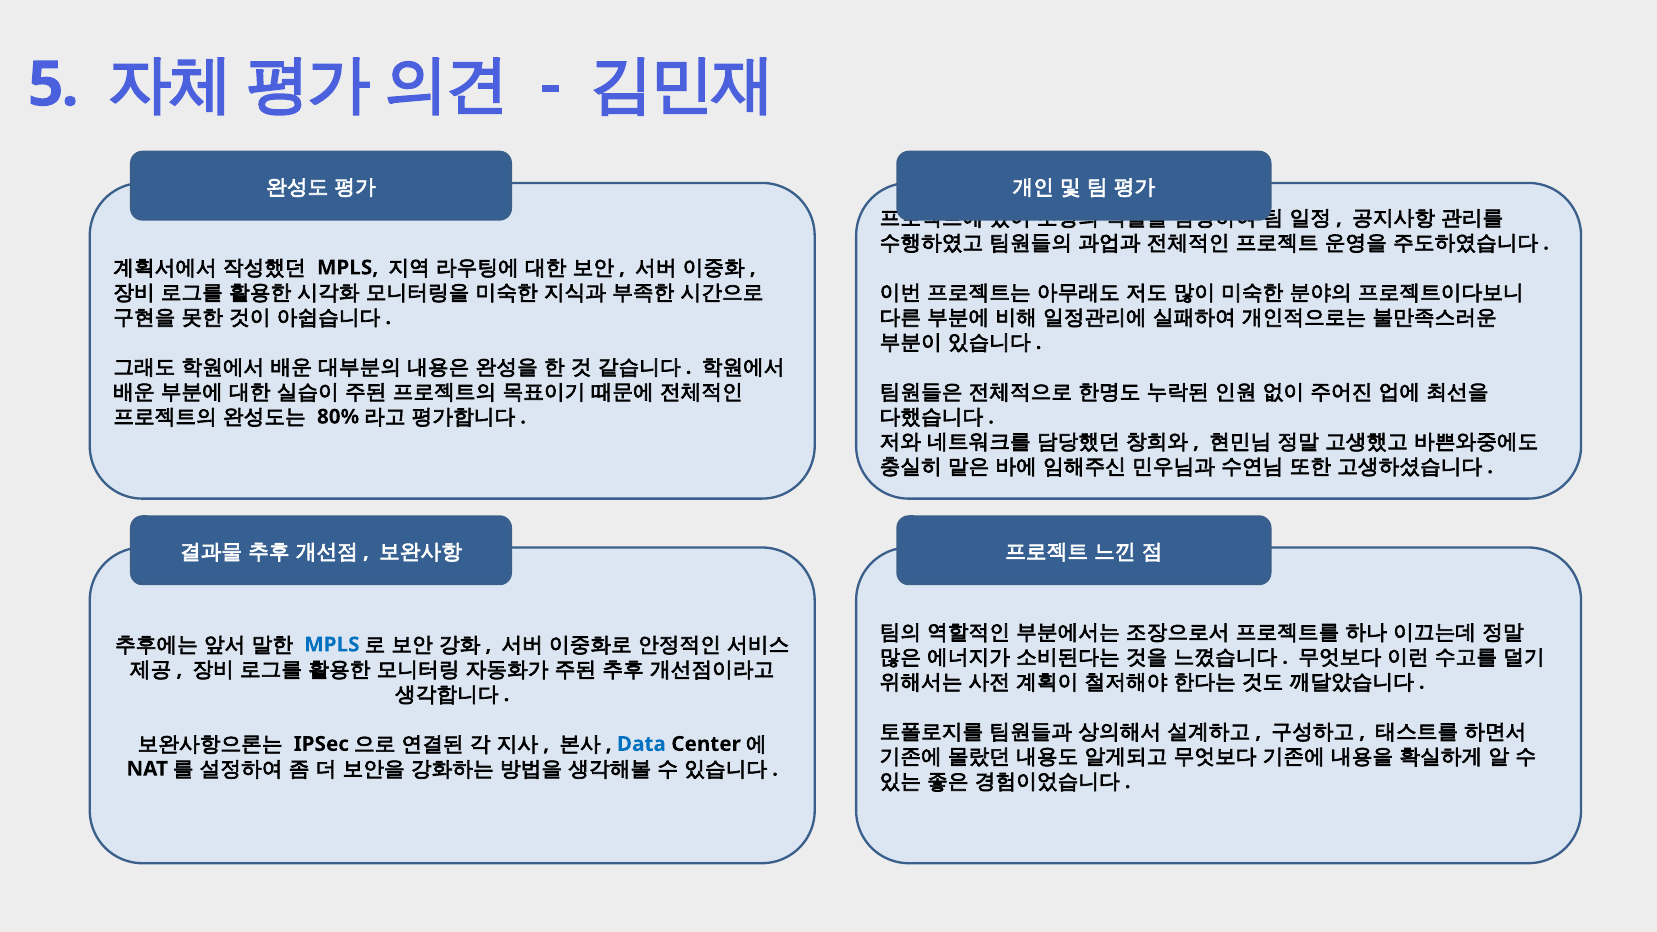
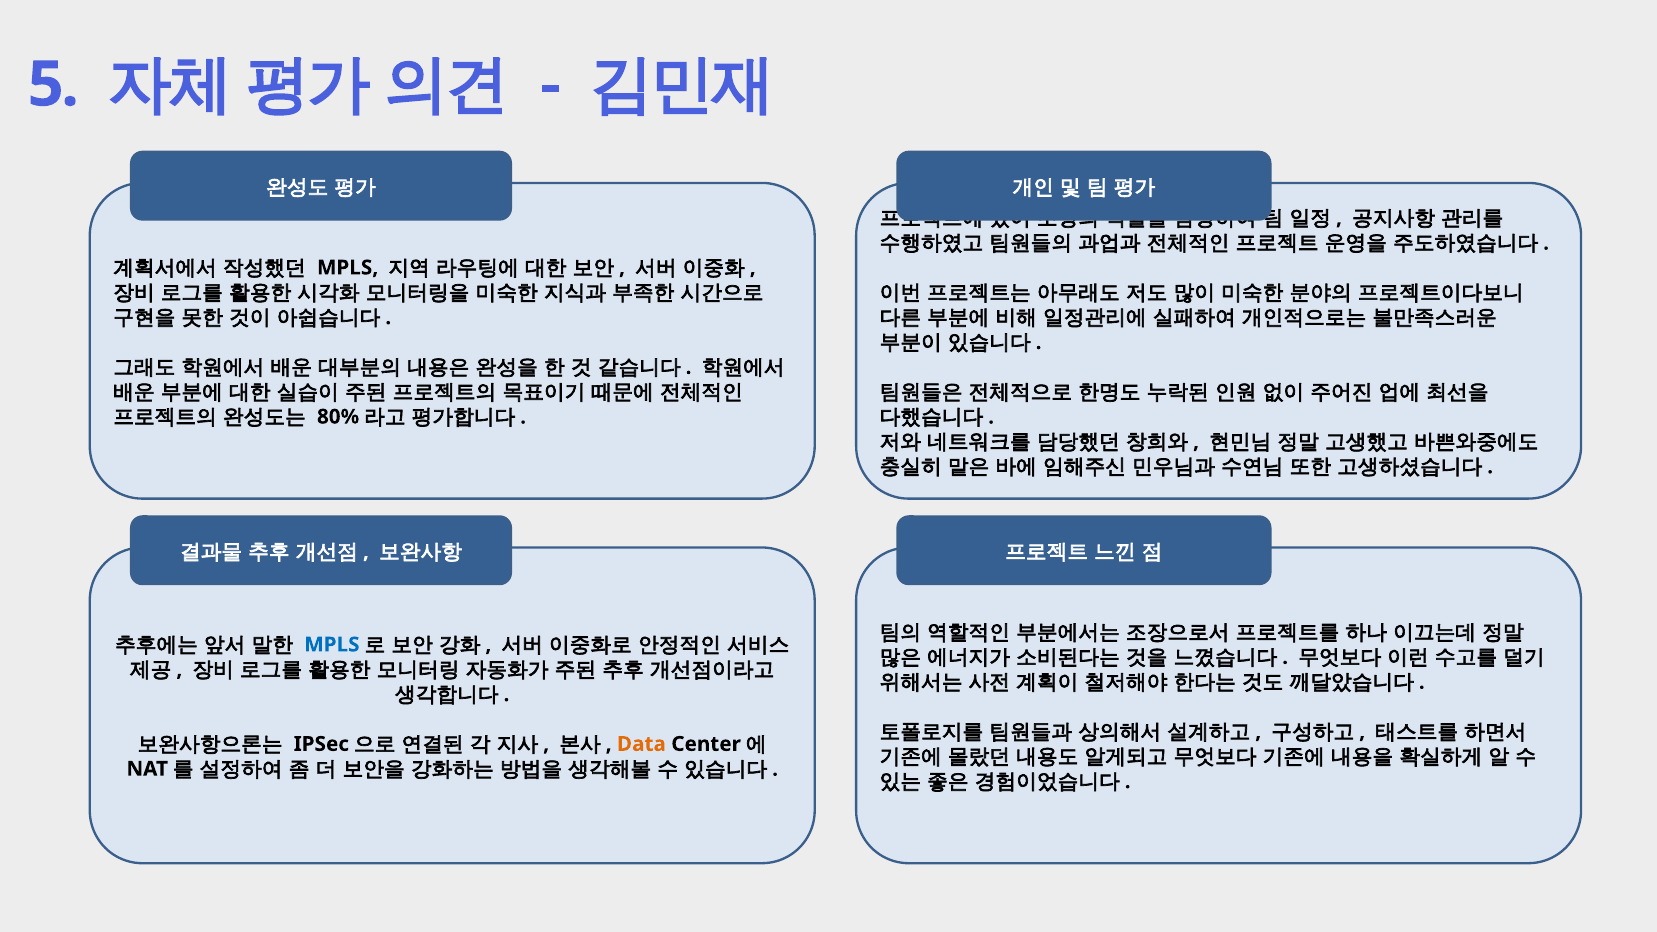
Data colour: blue -> orange (641, 744)
